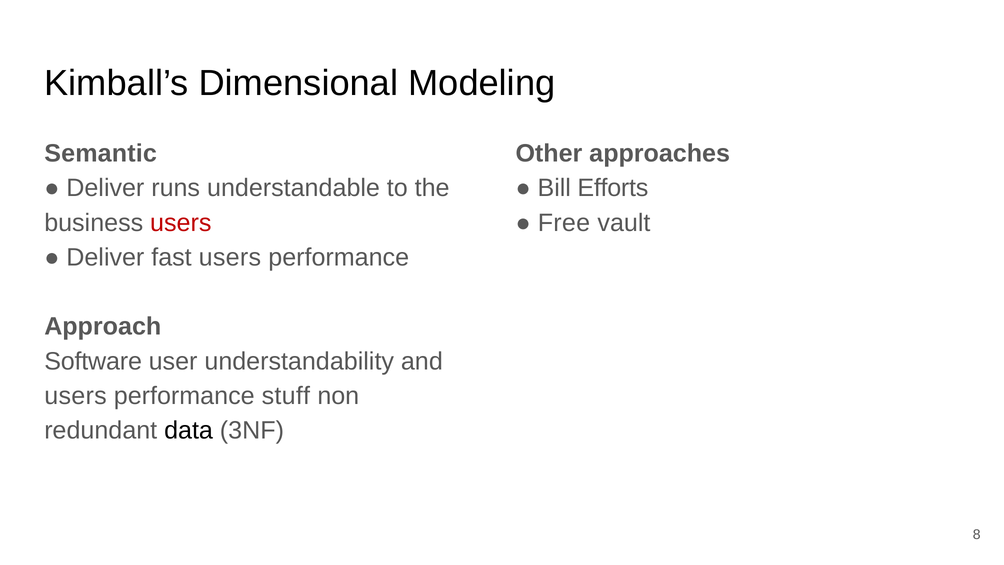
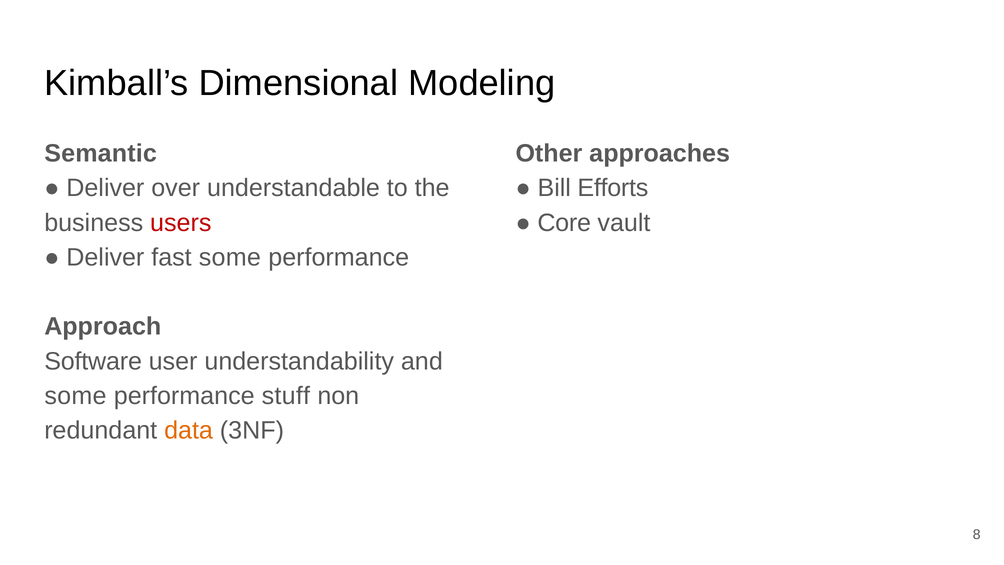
runs: runs -> over (176, 188)
Free: Free -> Core (564, 223)
fast users: users -> some (230, 257)
users: users -> some (75, 396)
data colour: black -> orange (189, 430)
